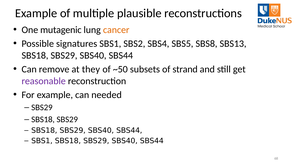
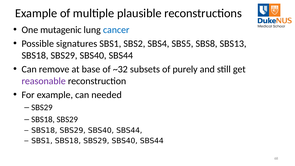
cancer colour: orange -> blue (116, 30)
they: they -> base (91, 69)
~50: ~50 -> ~32 (120, 69)
strand: strand -> purely (185, 69)
